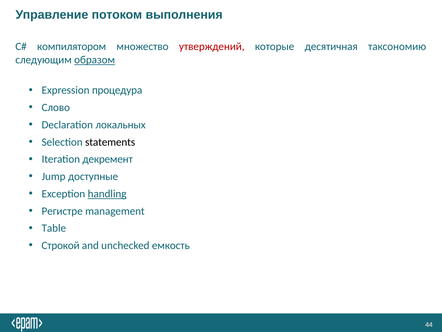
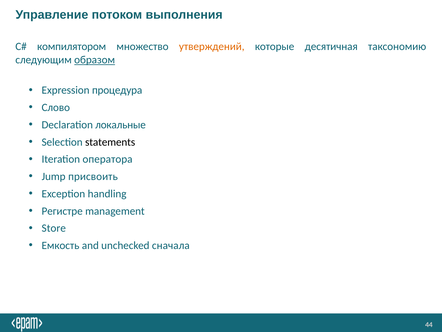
утверждений colour: red -> orange (212, 46)
локальных: локальных -> локальные (121, 125)
декремент: декремент -> оператора (108, 159)
доступные: доступные -> присвоить (93, 176)
handling underline: present -> none (107, 194)
Table: Table -> Store (54, 228)
Строкой: Строкой -> Емкость (61, 245)
емкость: емкость -> сначала (171, 245)
